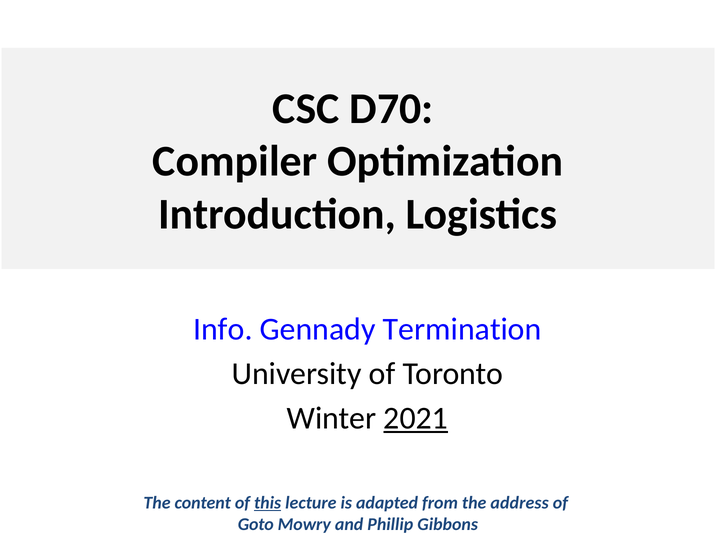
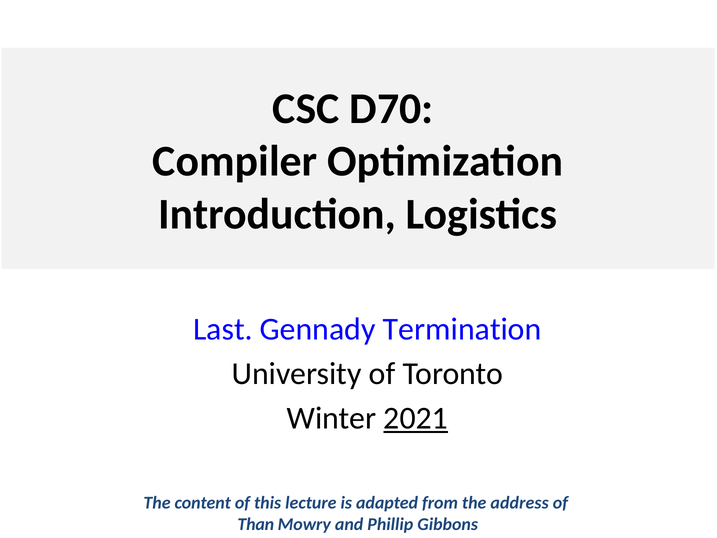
Info: Info -> Last (223, 329)
this underline: present -> none (268, 503)
Goto: Goto -> Than (256, 524)
